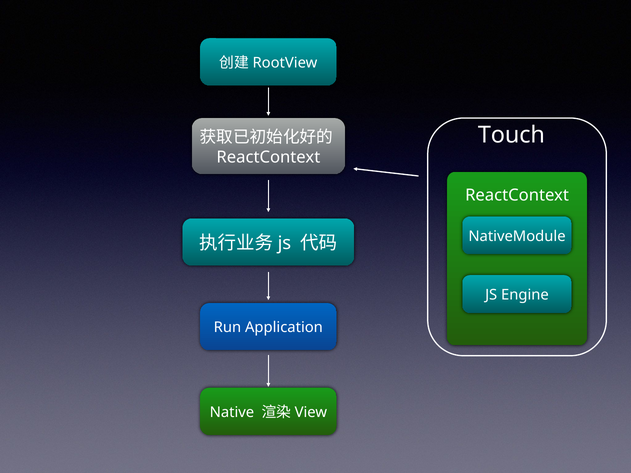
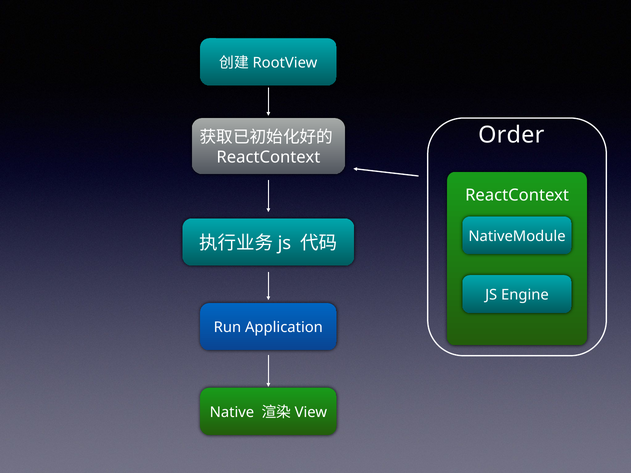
Touch: Touch -> Order (511, 135)
